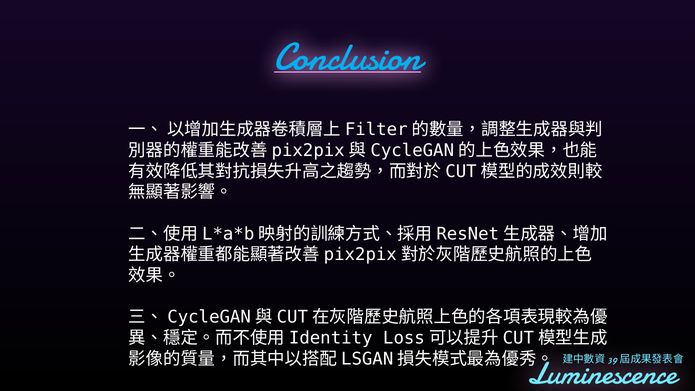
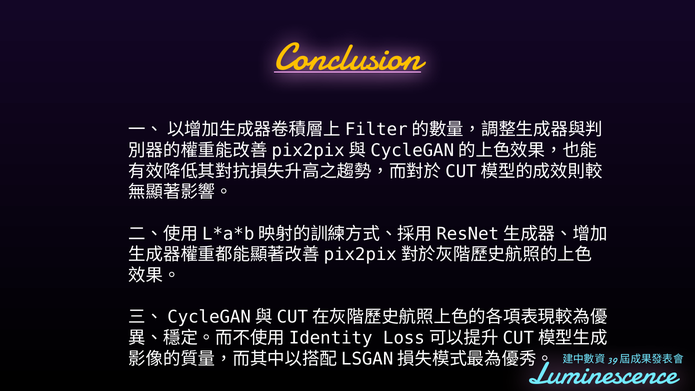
Conclusion colour: light blue -> yellow (348, 57)
